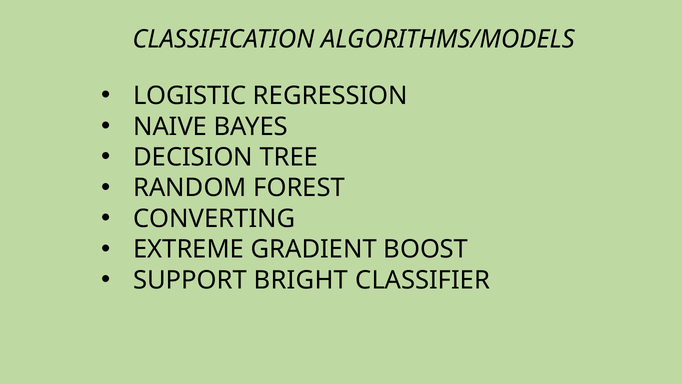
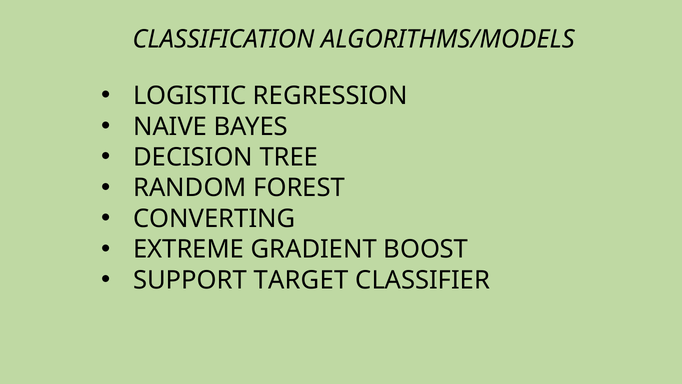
BRIGHT: BRIGHT -> TARGET (301, 280)
